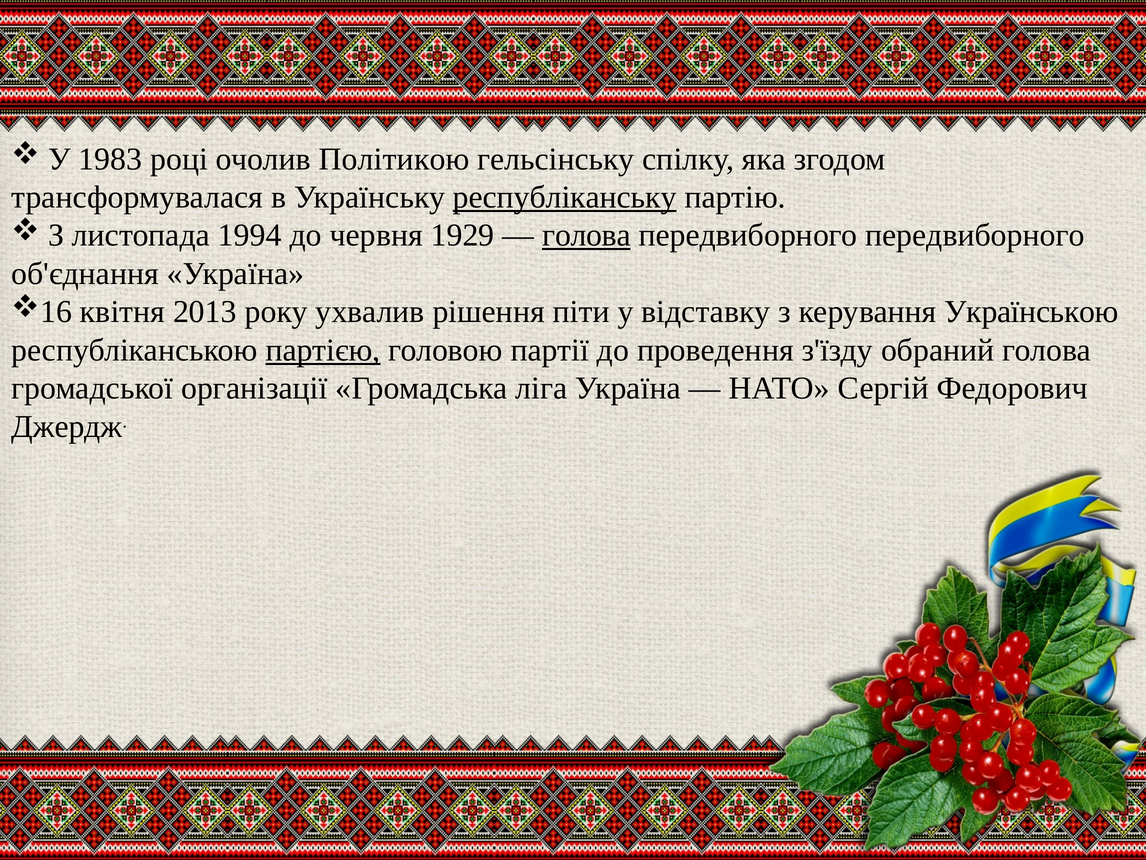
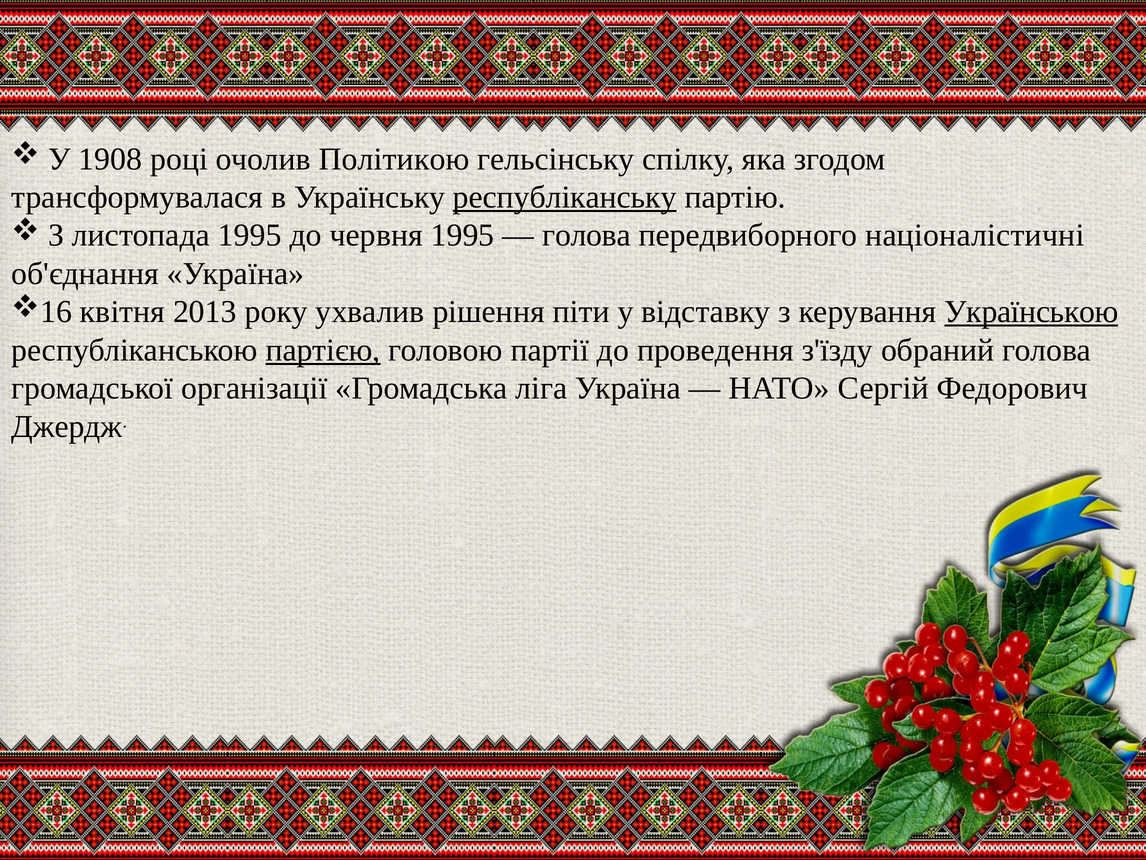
1983: 1983 -> 1908 (110, 159)
листопада 1994: 1994 -> 1995 (250, 235)
червня 1929: 1929 -> 1995 (463, 235)
голова underline: present -> none (587, 235)
передвиборного передвиборного: передвиборного -> націоналістичні (975, 235)
Українською underline: none -> present (1031, 312)
